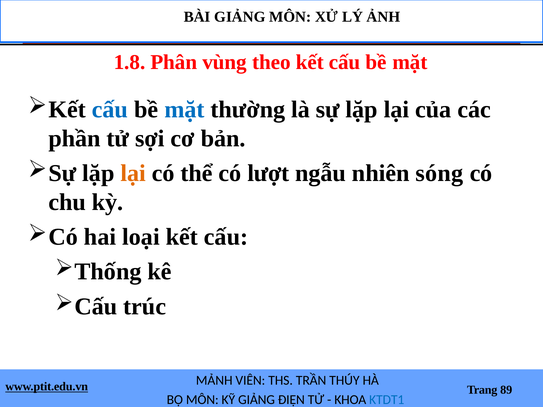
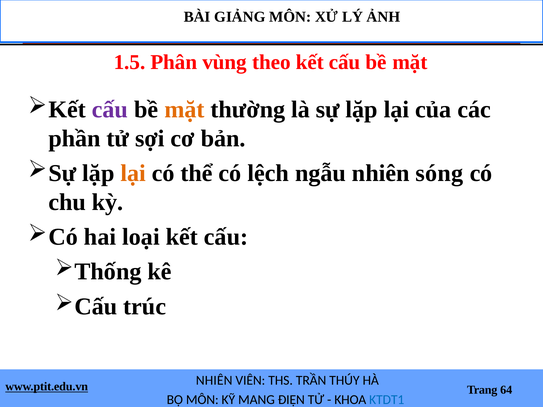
1.8: 1.8 -> 1.5 (130, 62)
cấu colour: blue -> purple (110, 110)
mặt colour: blue -> orange (185, 110)
lượt: lượt -> lệch (268, 173)
MẢNH: MẢNH -> NHIÊN (214, 381)
89: 89 -> 64 (506, 390)
KỸ GIẢNG: GIẢNG -> MANG (256, 400)
